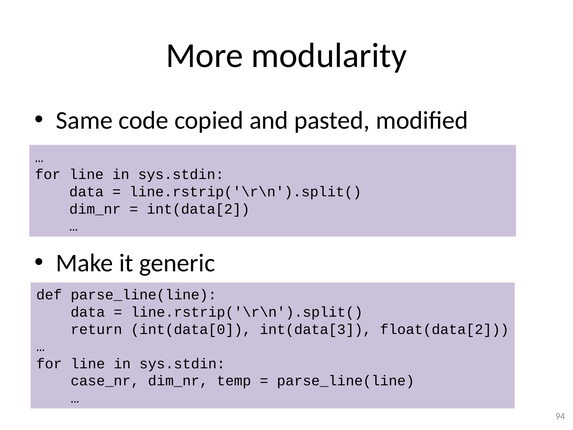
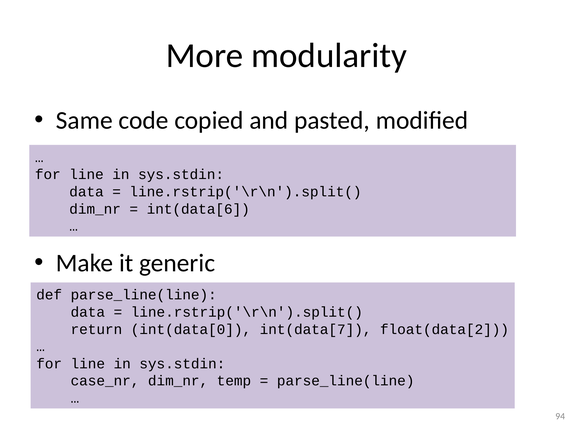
int(data[2: int(data[2 -> int(data[6 (198, 209)
int(data[3: int(data[3 -> int(data[7 (316, 329)
